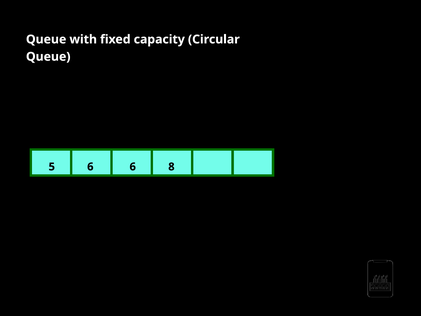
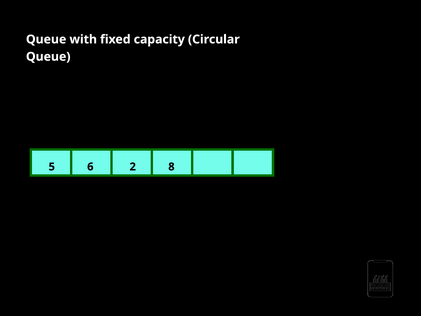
6 6: 6 -> 2 (133, 167)
